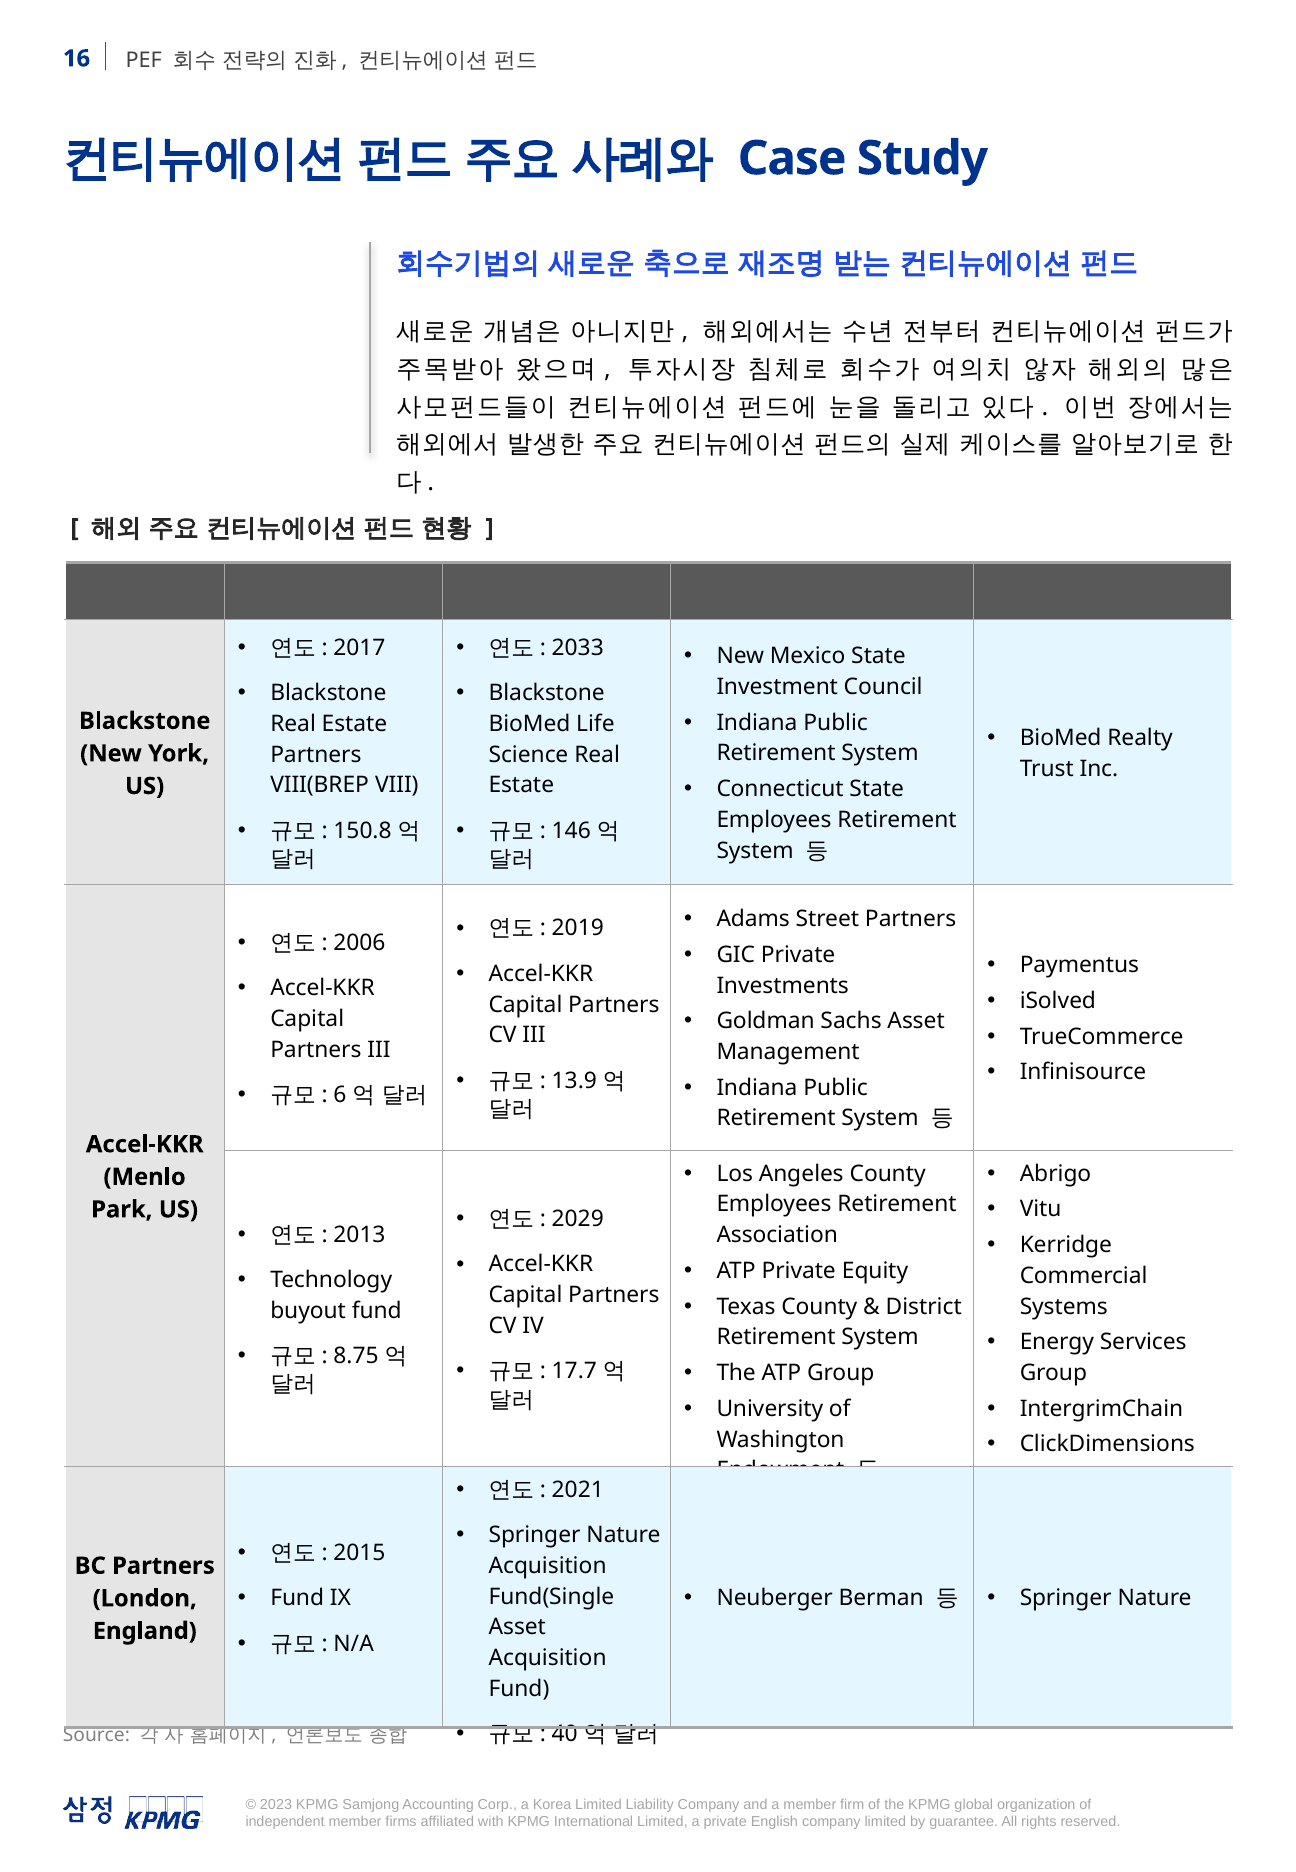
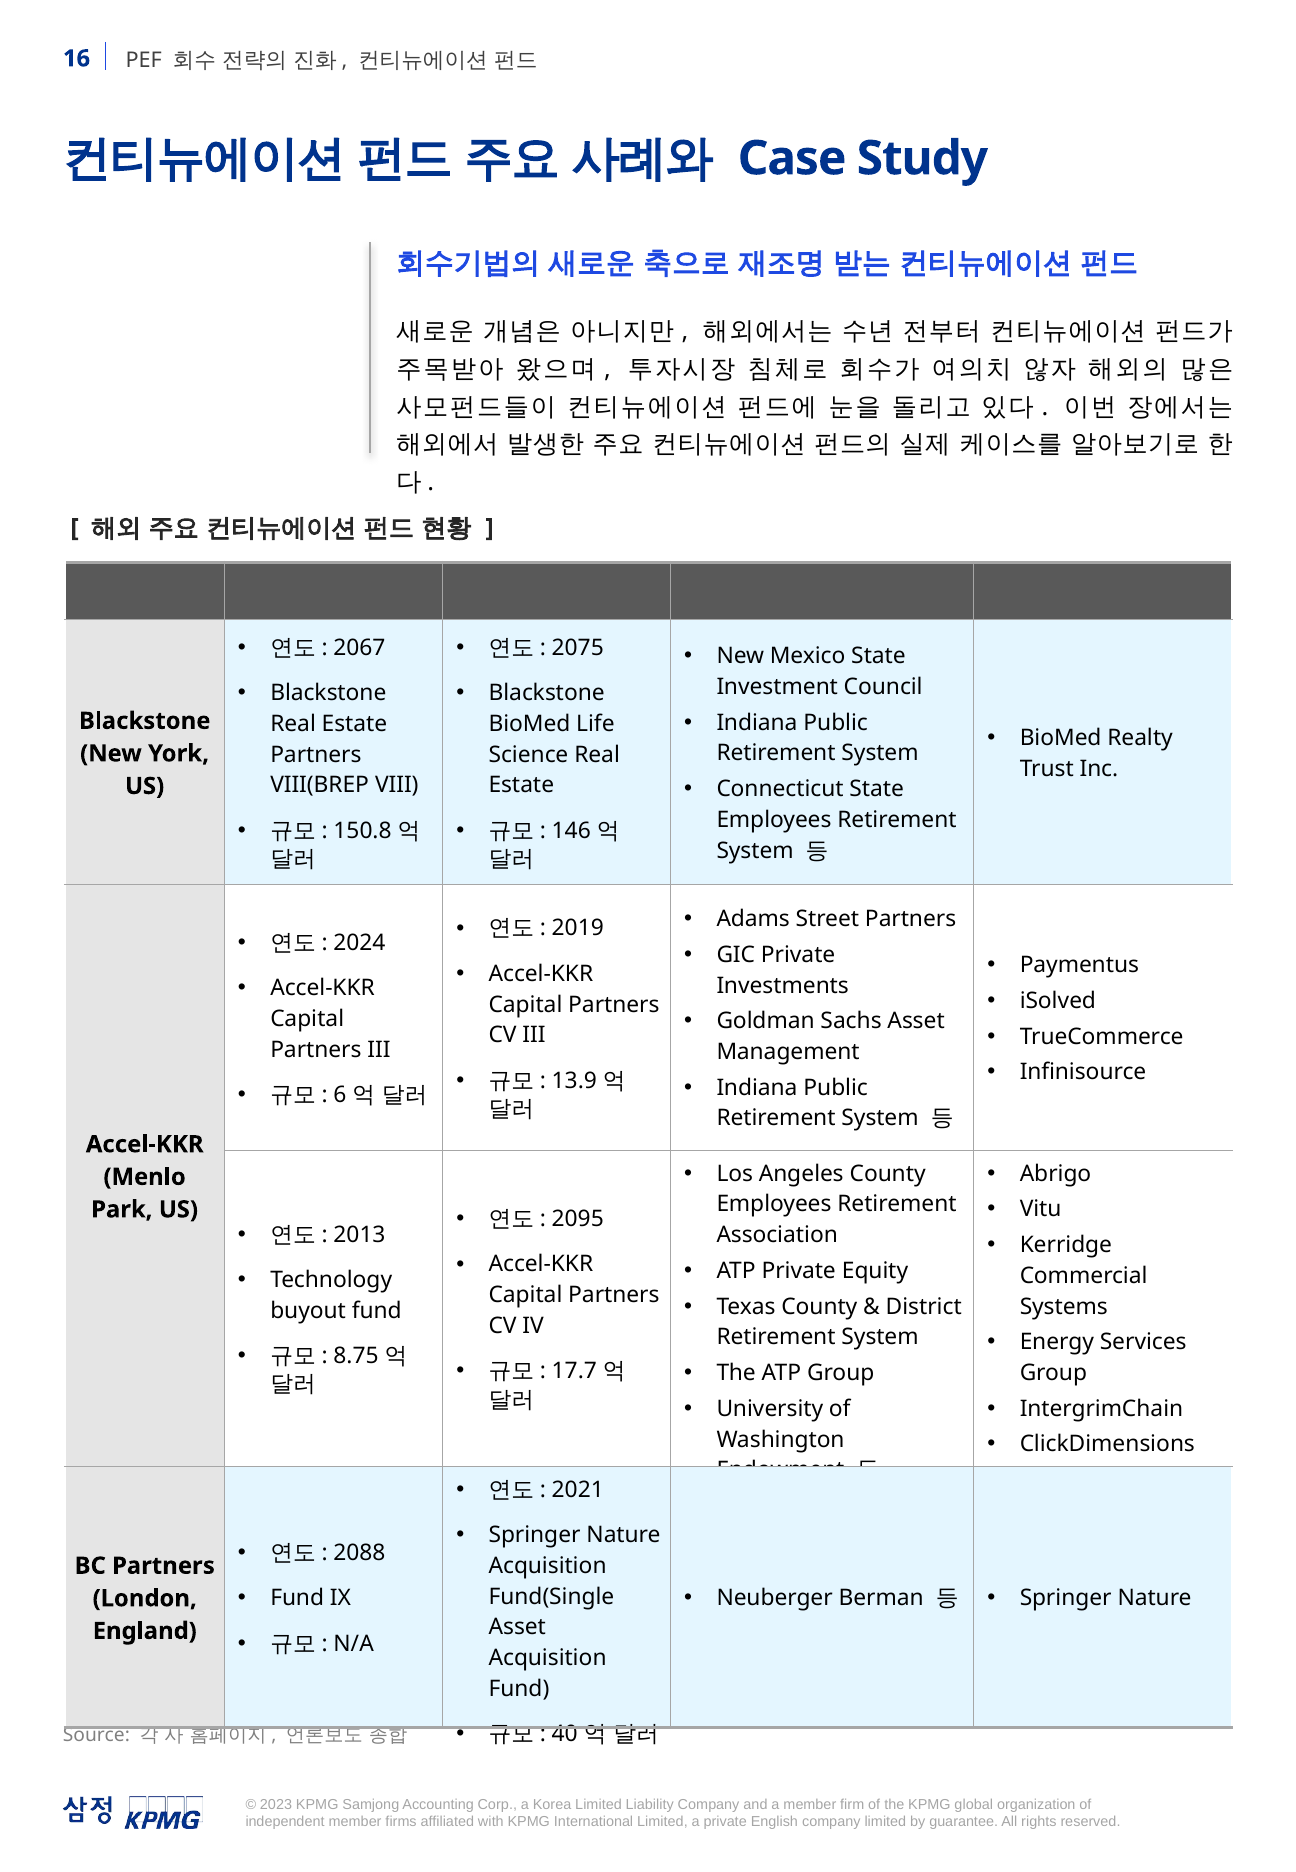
2017: 2017 -> 2067 (359, 648)
2033: 2033 -> 2075 (578, 648)
2006: 2006 -> 2024 (359, 943)
2029: 2029 -> 2095 (578, 1219)
2015: 2015 -> 2088 (359, 1553)
